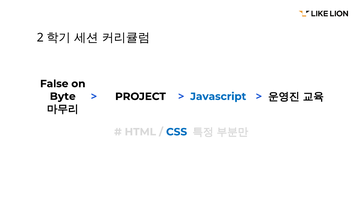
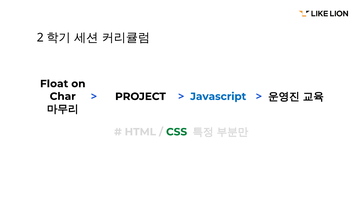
False: False -> Float (54, 84)
Byte: Byte -> Char (63, 96)
CSS colour: blue -> green (177, 132)
